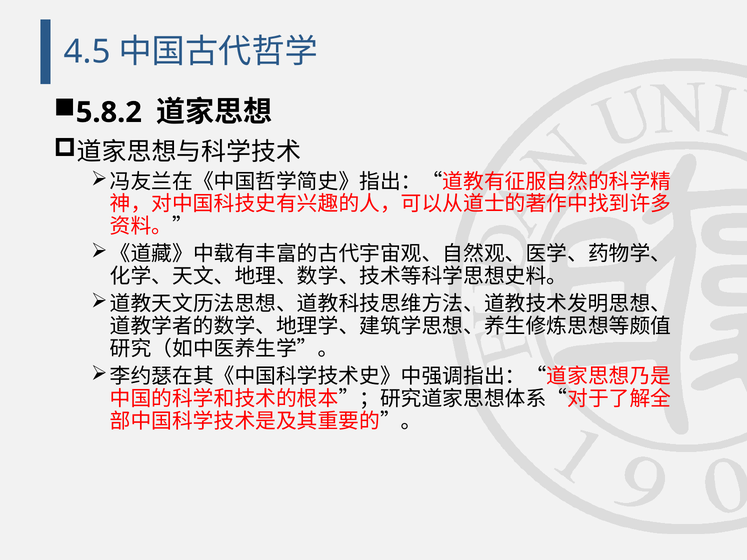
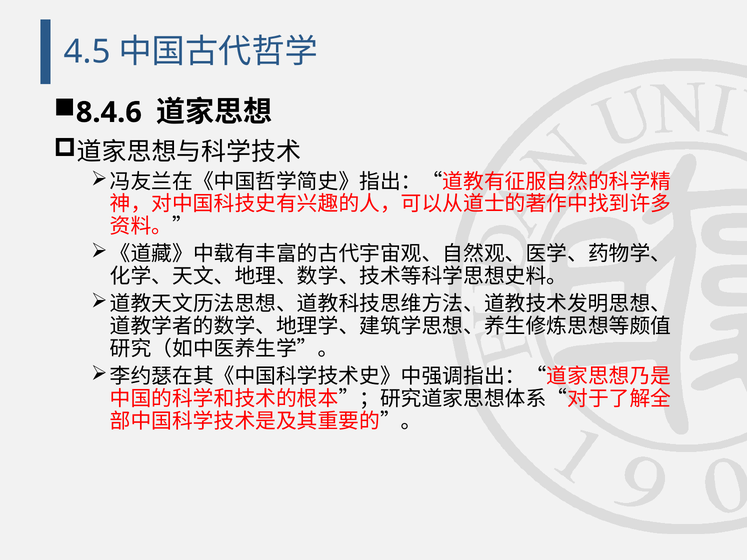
5.8.2: 5.8.2 -> 8.4.6 (109, 112)
